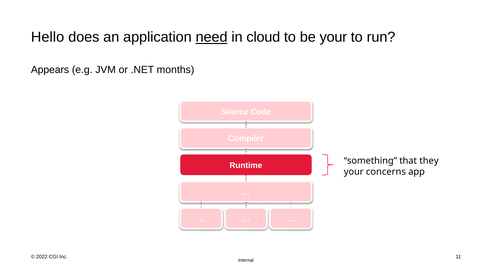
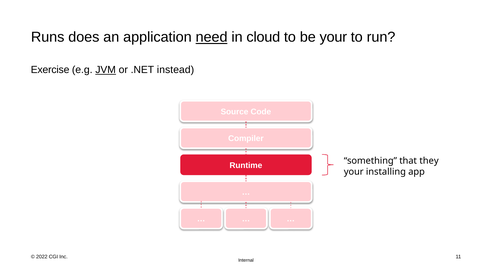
Hello: Hello -> Runs (48, 37)
Appears: Appears -> Exercise (50, 70)
JVM underline: none -> present (106, 70)
months: months -> instead (176, 70)
concerns: concerns -> installing (386, 172)
